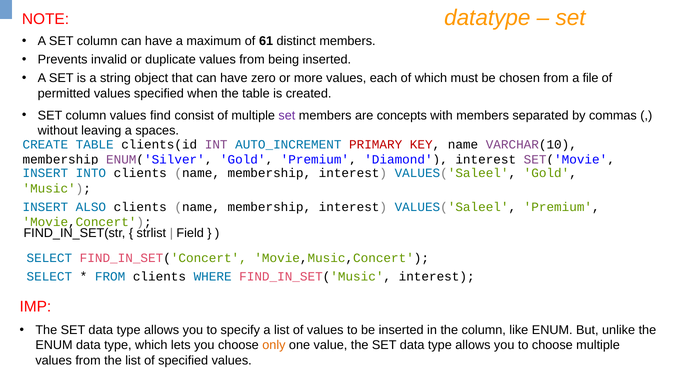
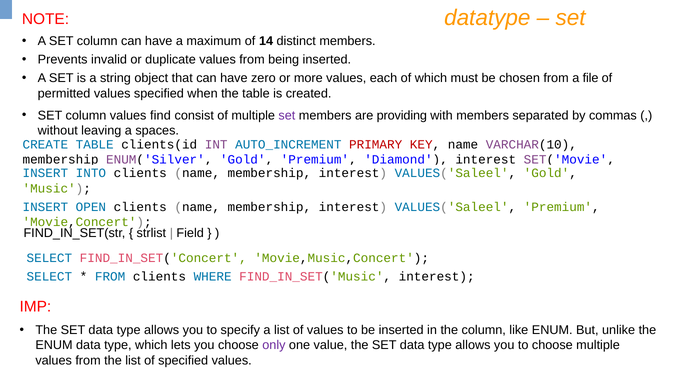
61: 61 -> 14 (266, 41)
concepts: concepts -> providing (402, 115)
ALSO: ALSO -> OPEN (91, 207)
only colour: orange -> purple (274, 345)
